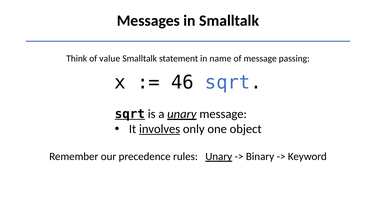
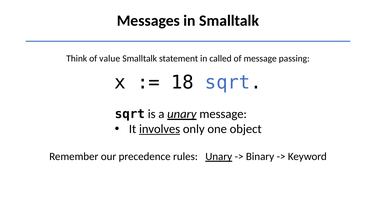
name: name -> called (220, 58)
46: 46 -> 18 (182, 82)
sqrt underline: present -> none (130, 114)
